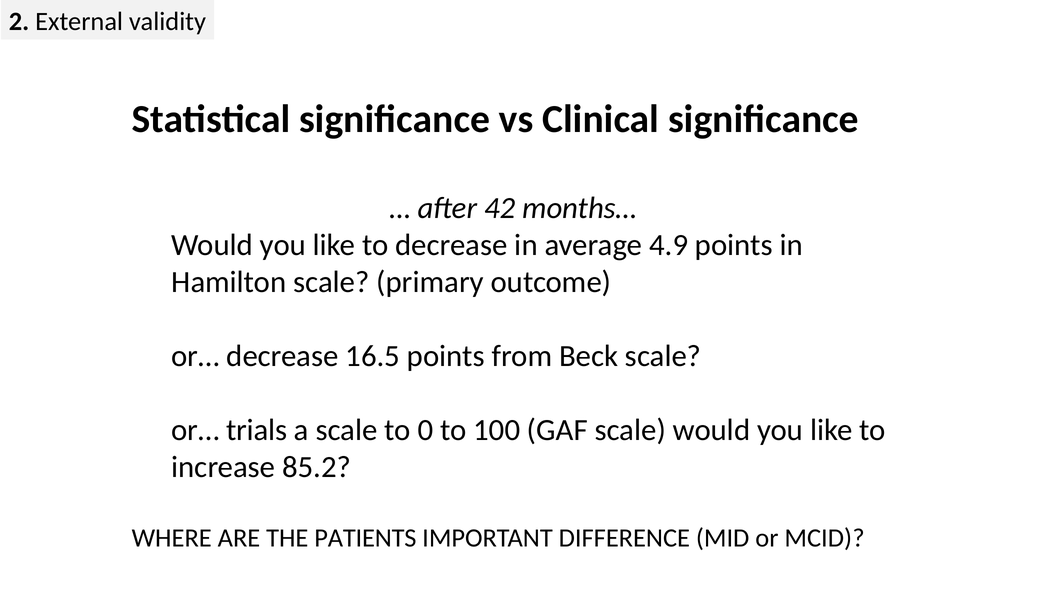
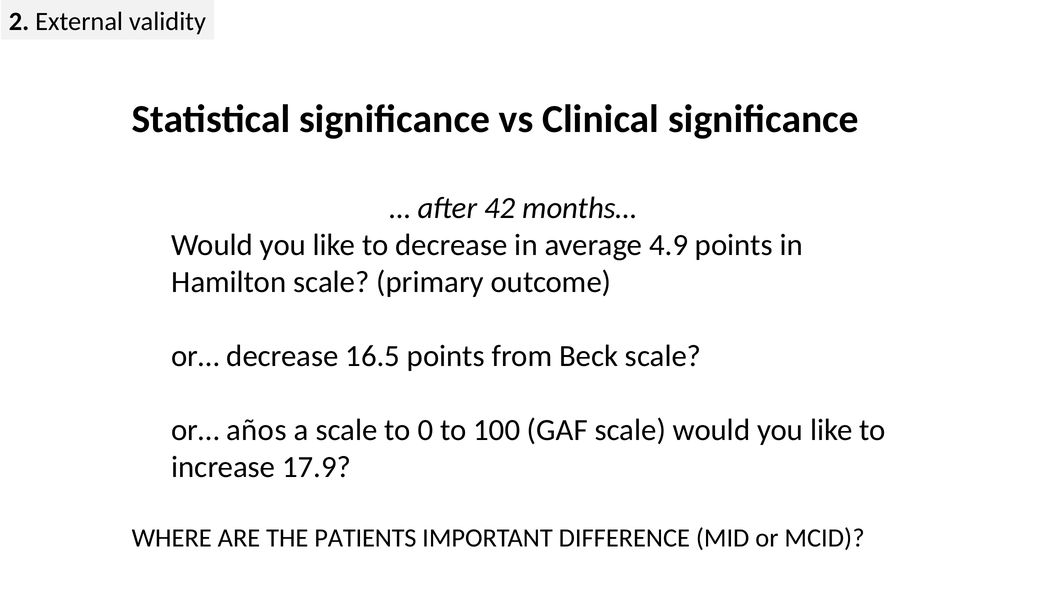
trials: trials -> años (256, 430)
85.2: 85.2 -> 17.9 (317, 467)
